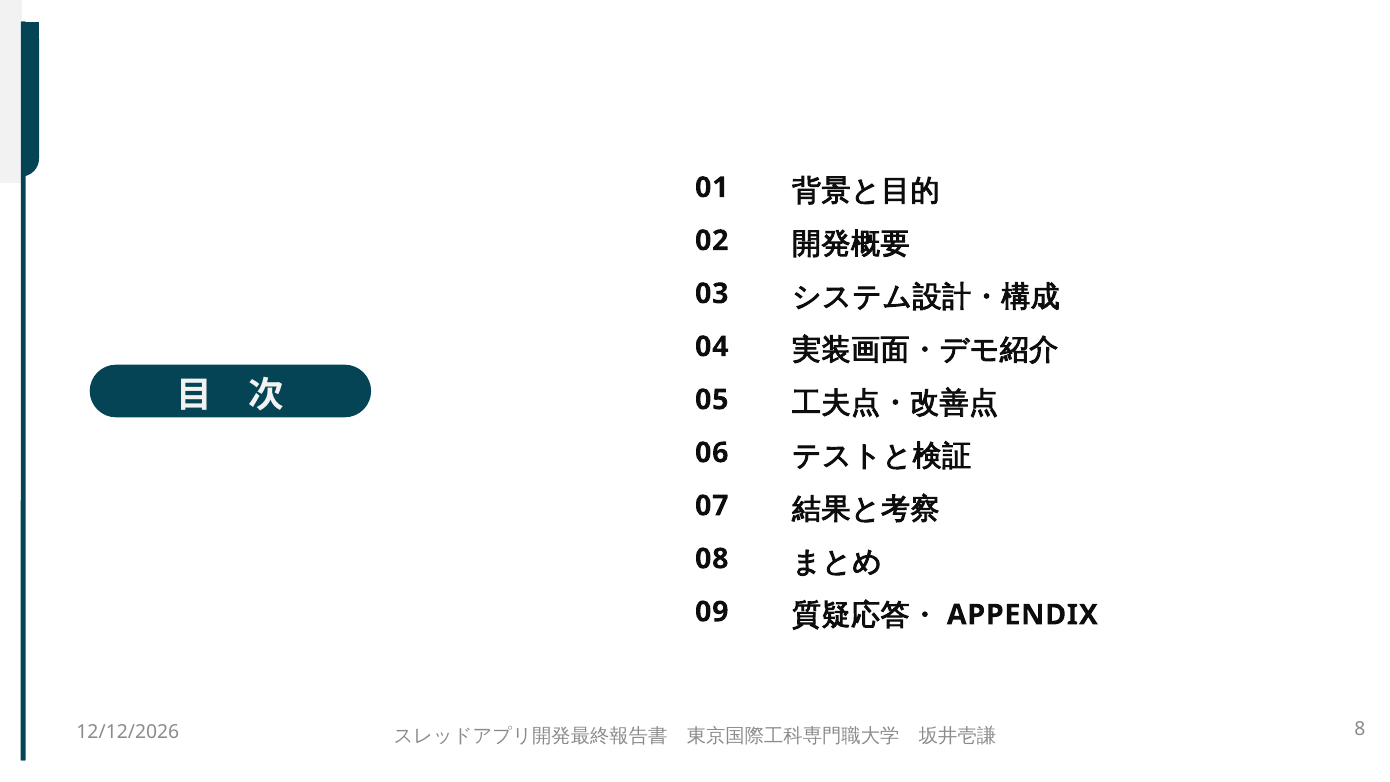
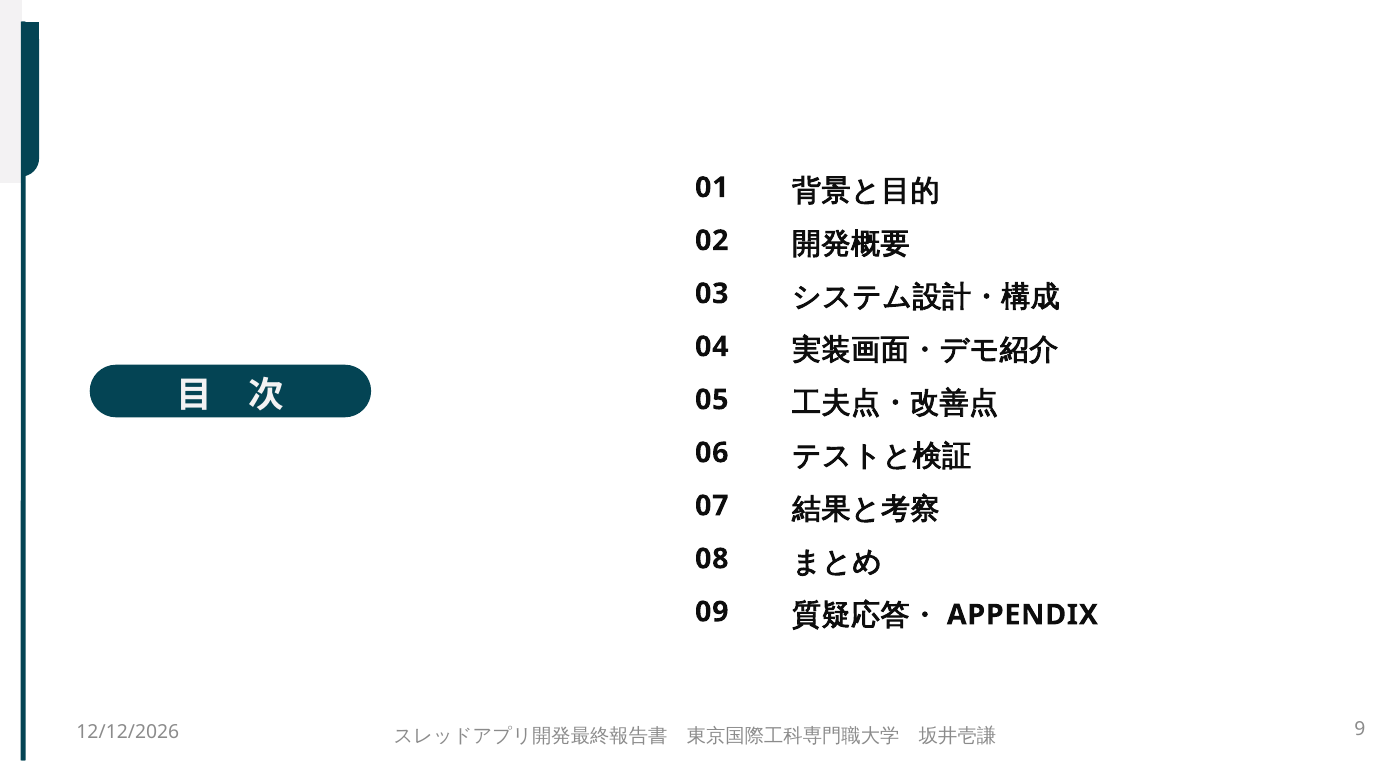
8: 8 -> 9 (1360, 729)
